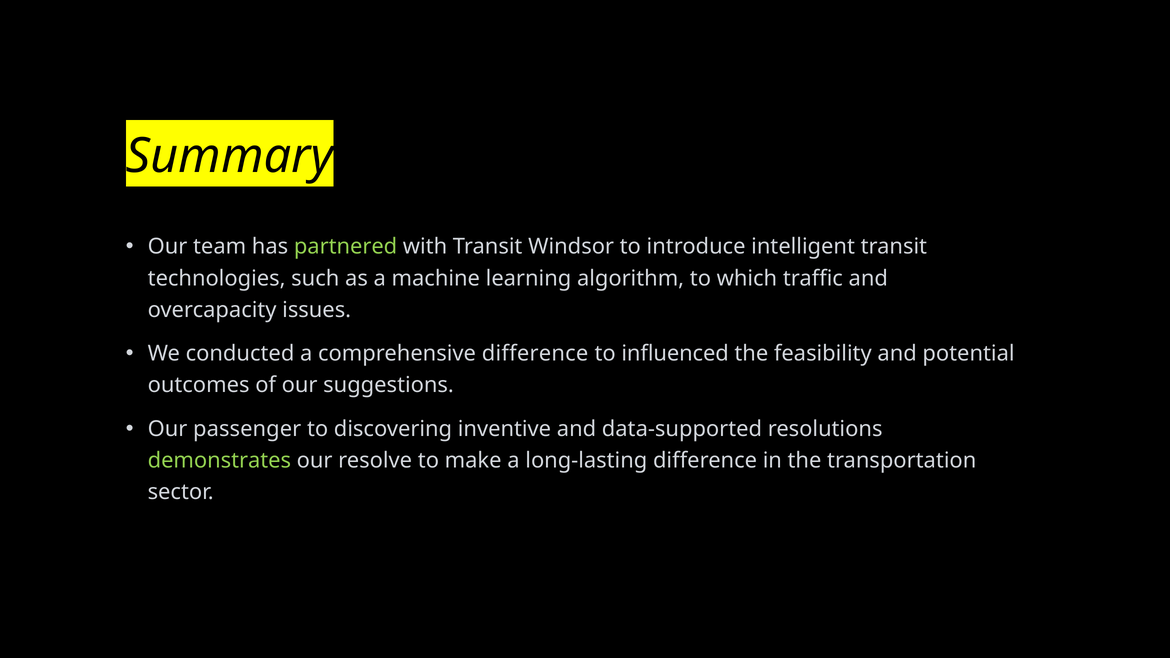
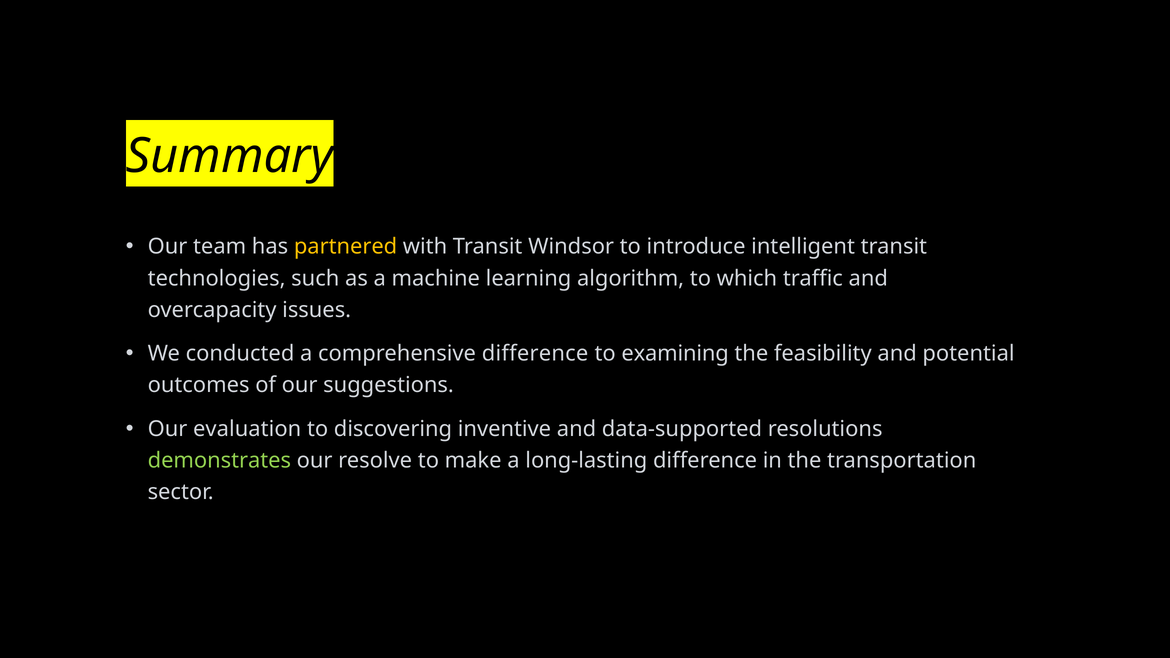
partnered colour: light green -> yellow (346, 247)
influenced: influenced -> examining (675, 354)
passenger: passenger -> evaluation (247, 429)
